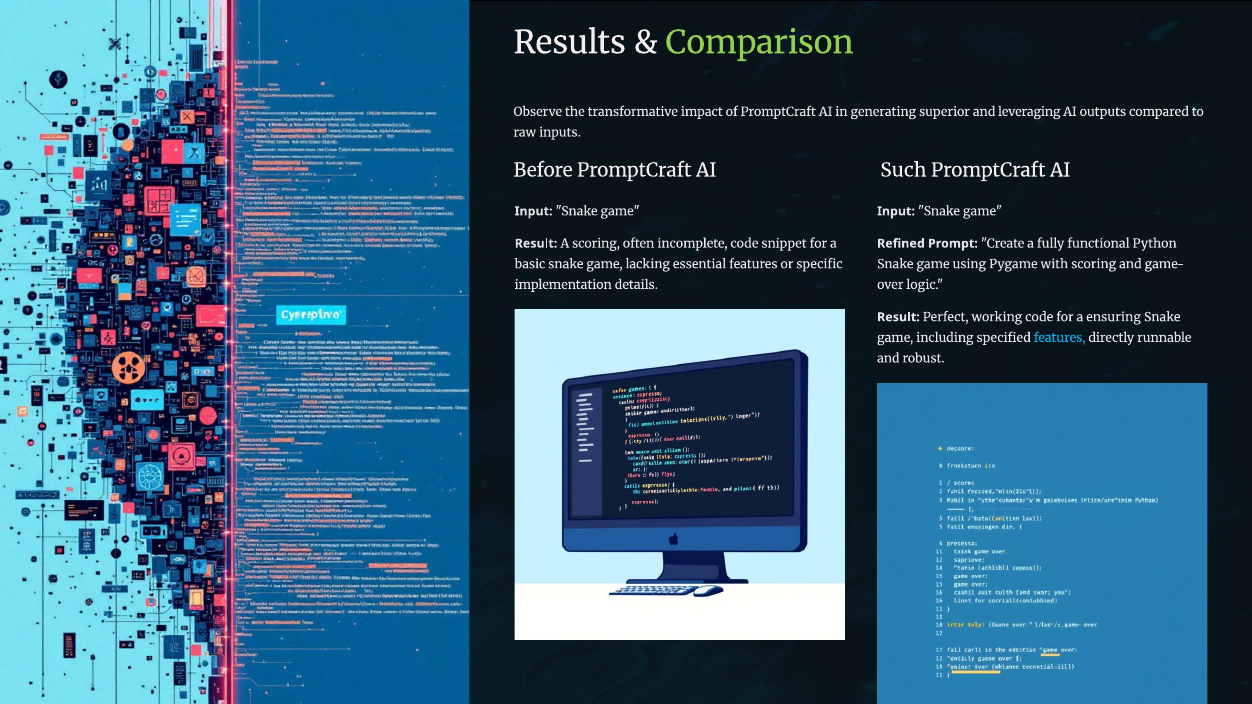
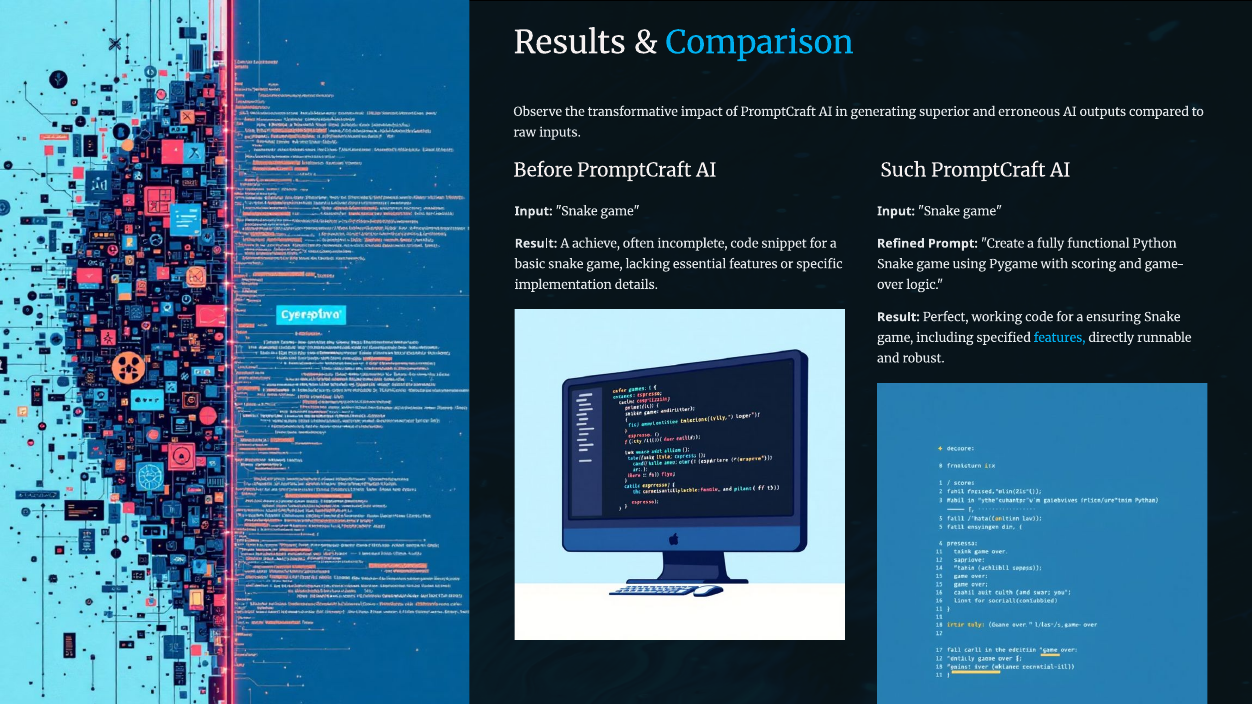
Comparison colour: light green -> light blue (760, 43)
leveraging: leveraging -> erroneous (1029, 112)
A scoring: scoring -> achieve (596, 244)
